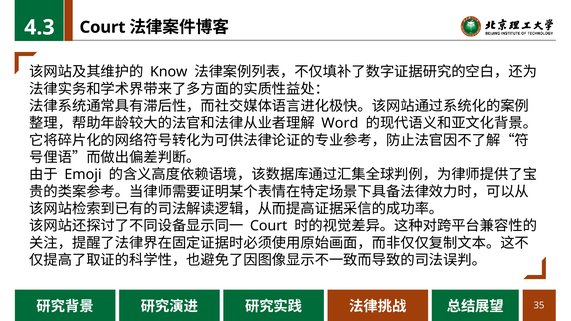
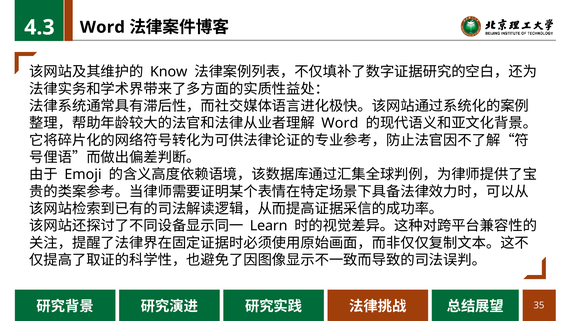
Court: Court -> Word (102, 27)
Court: Court -> Learn (269, 226)
